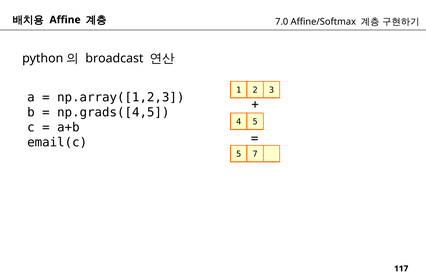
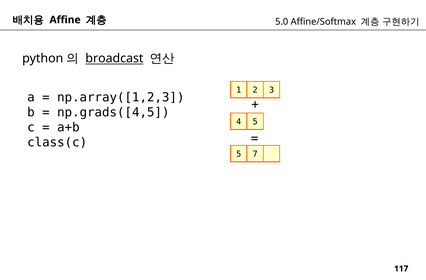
7.0: 7.0 -> 5.0 (282, 22)
broadcast underline: none -> present (114, 59)
email(c: email(c -> class(c (57, 142)
